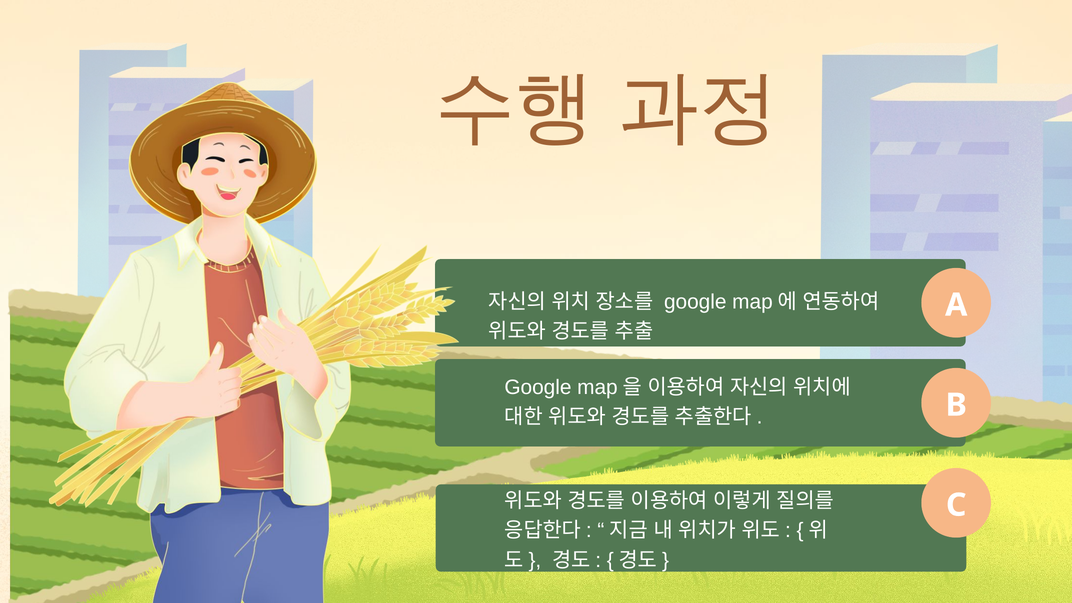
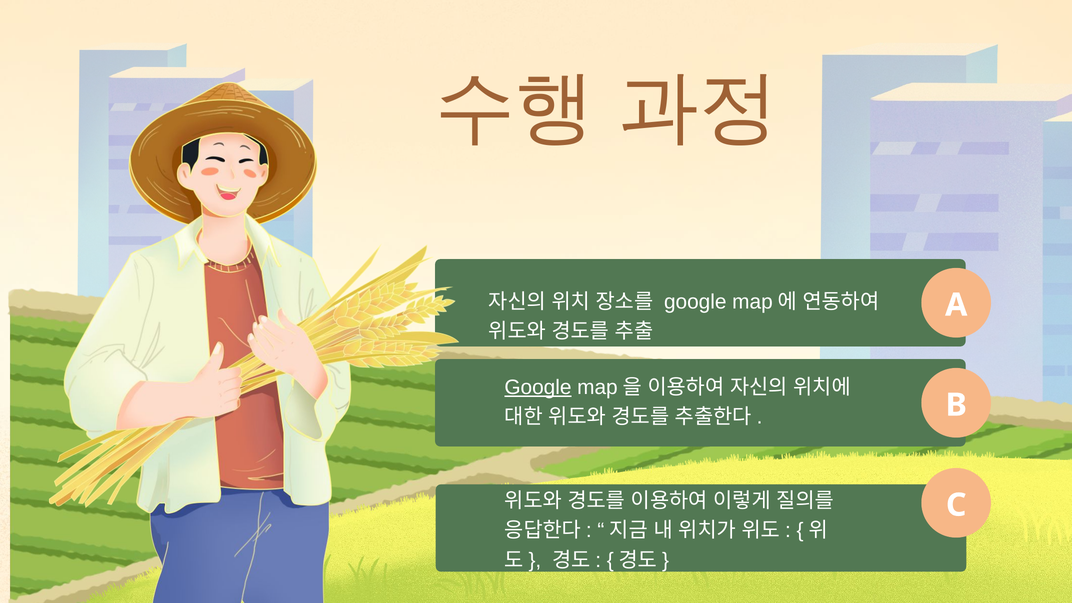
Google underline: none -> present (538, 387)
